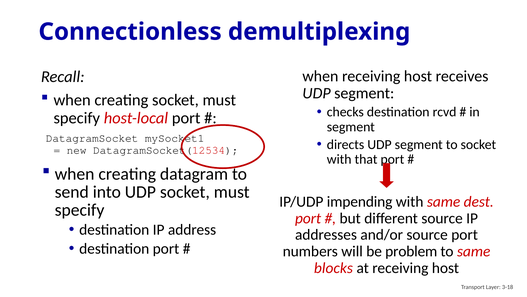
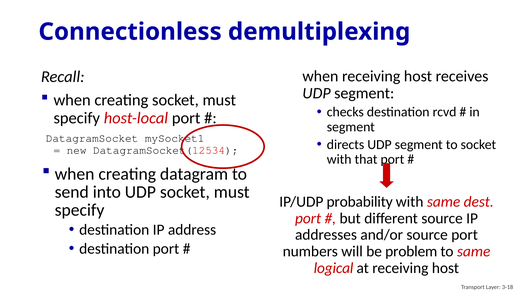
impending: impending -> probability (360, 201)
blocks: blocks -> logical (334, 268)
